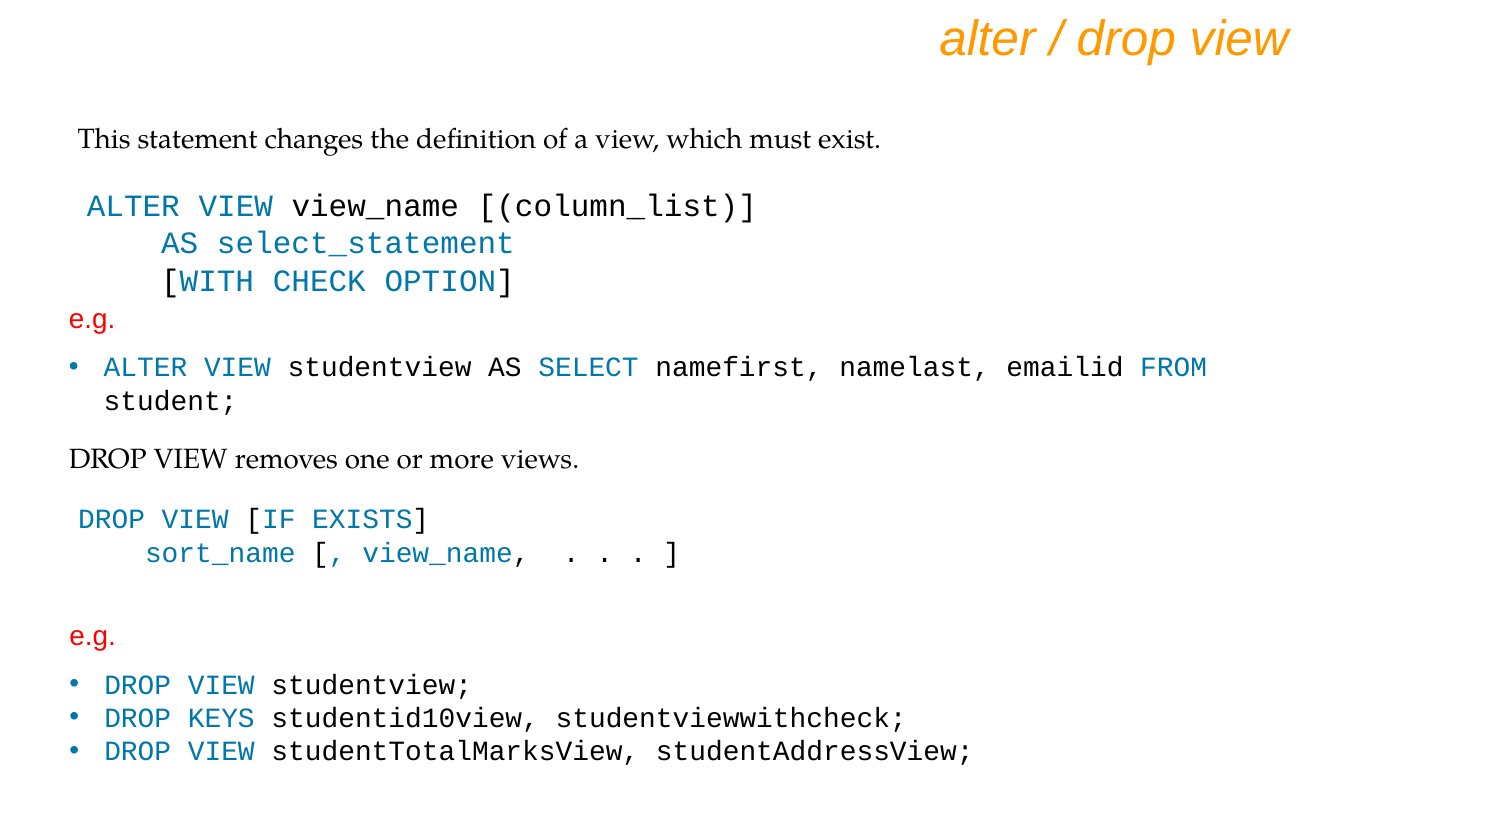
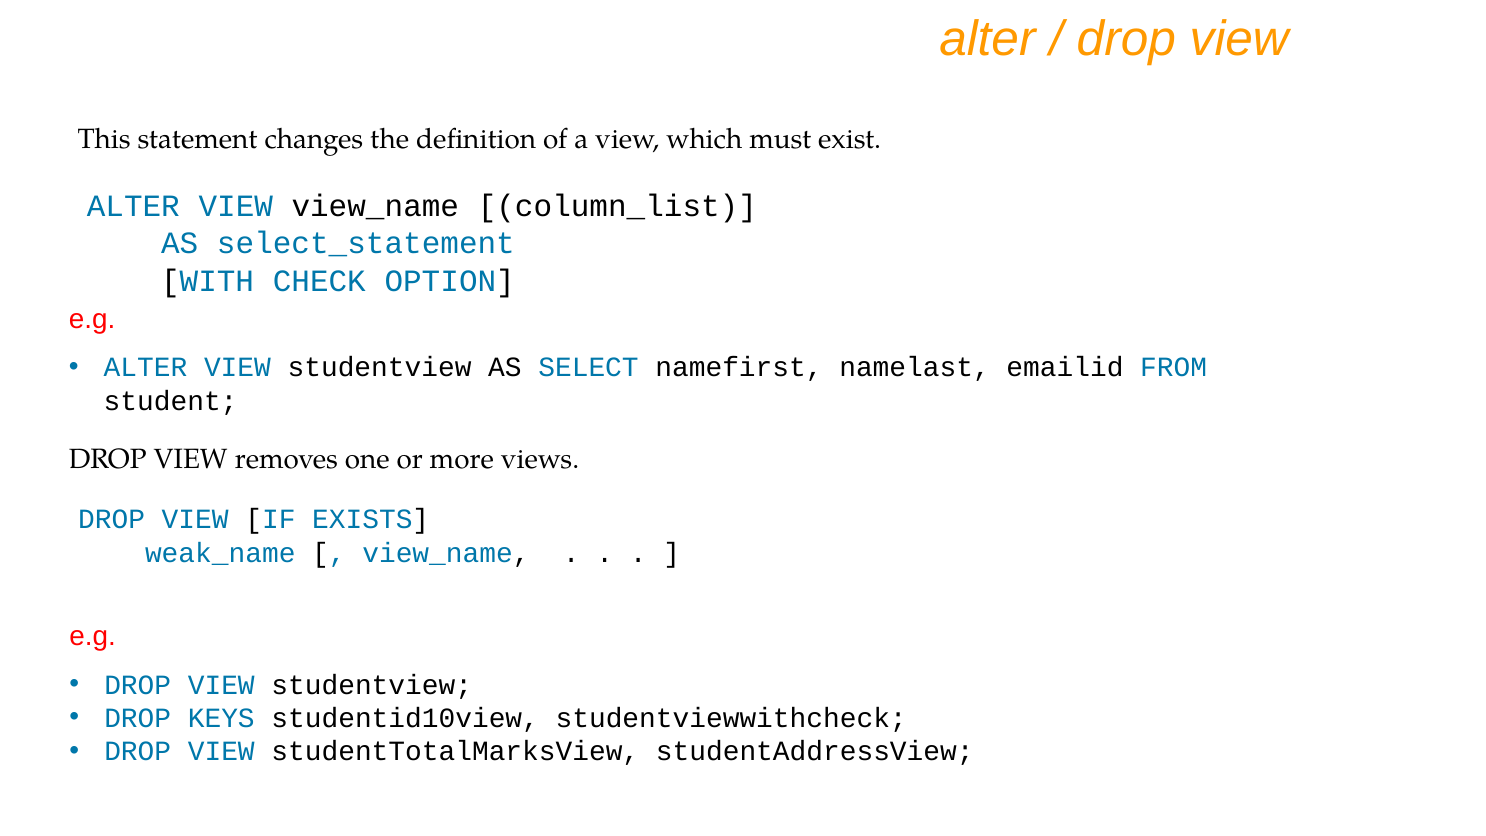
sort_name: sort_name -> weak_name (220, 553)
